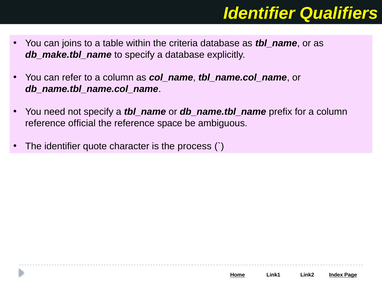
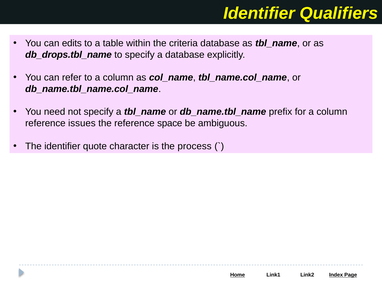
joins: joins -> edits (72, 43)
db_make.tbl_name: db_make.tbl_name -> db_drops.tbl_name (68, 55)
official: official -> issues (82, 123)
